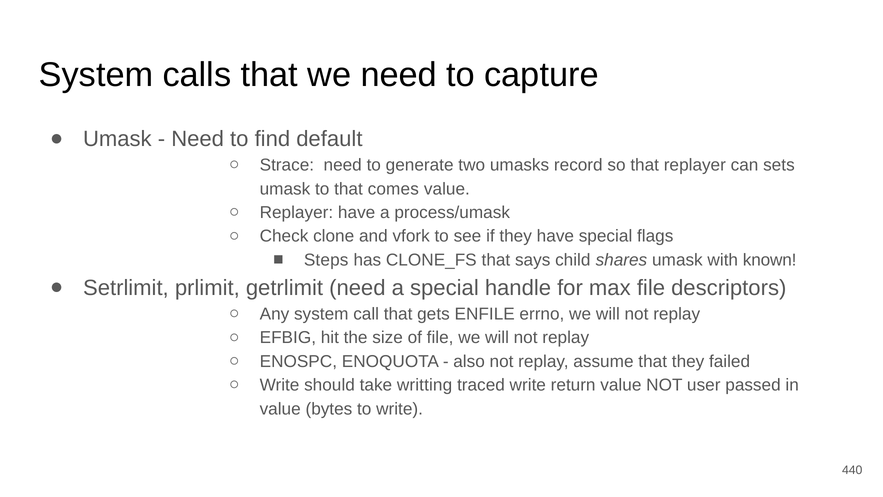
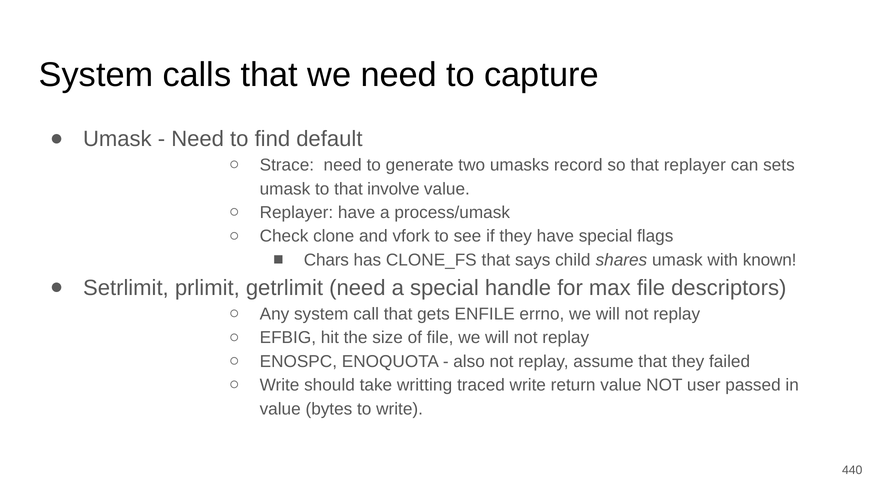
comes: comes -> involve (393, 189)
Steps: Steps -> Chars (326, 260)
